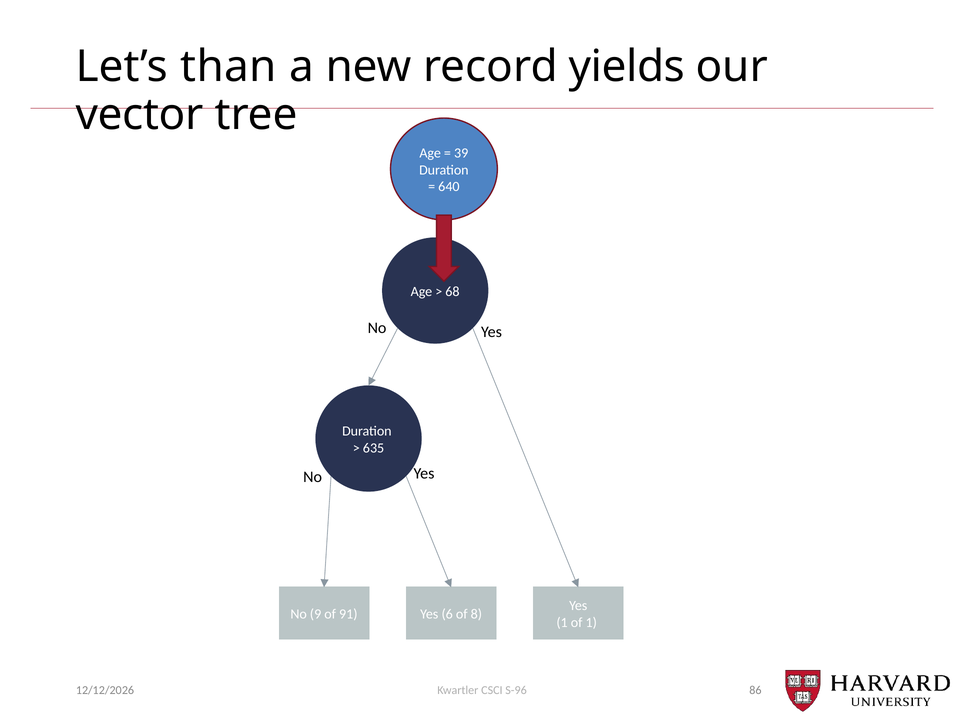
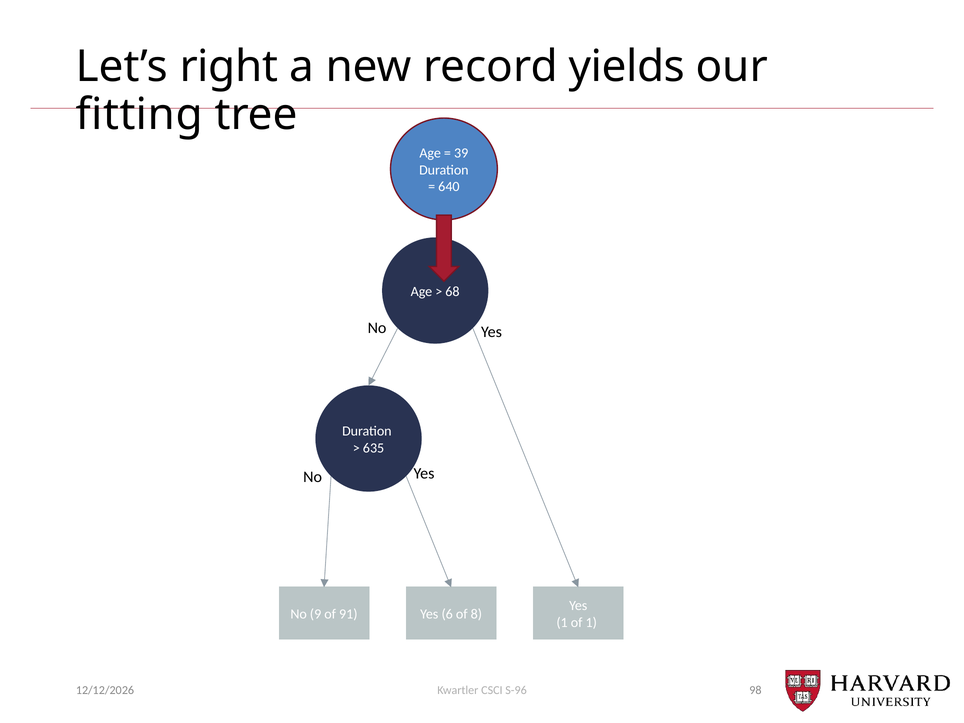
than: than -> right (229, 67)
vector: vector -> fitting (139, 115)
86: 86 -> 98 (755, 690)
